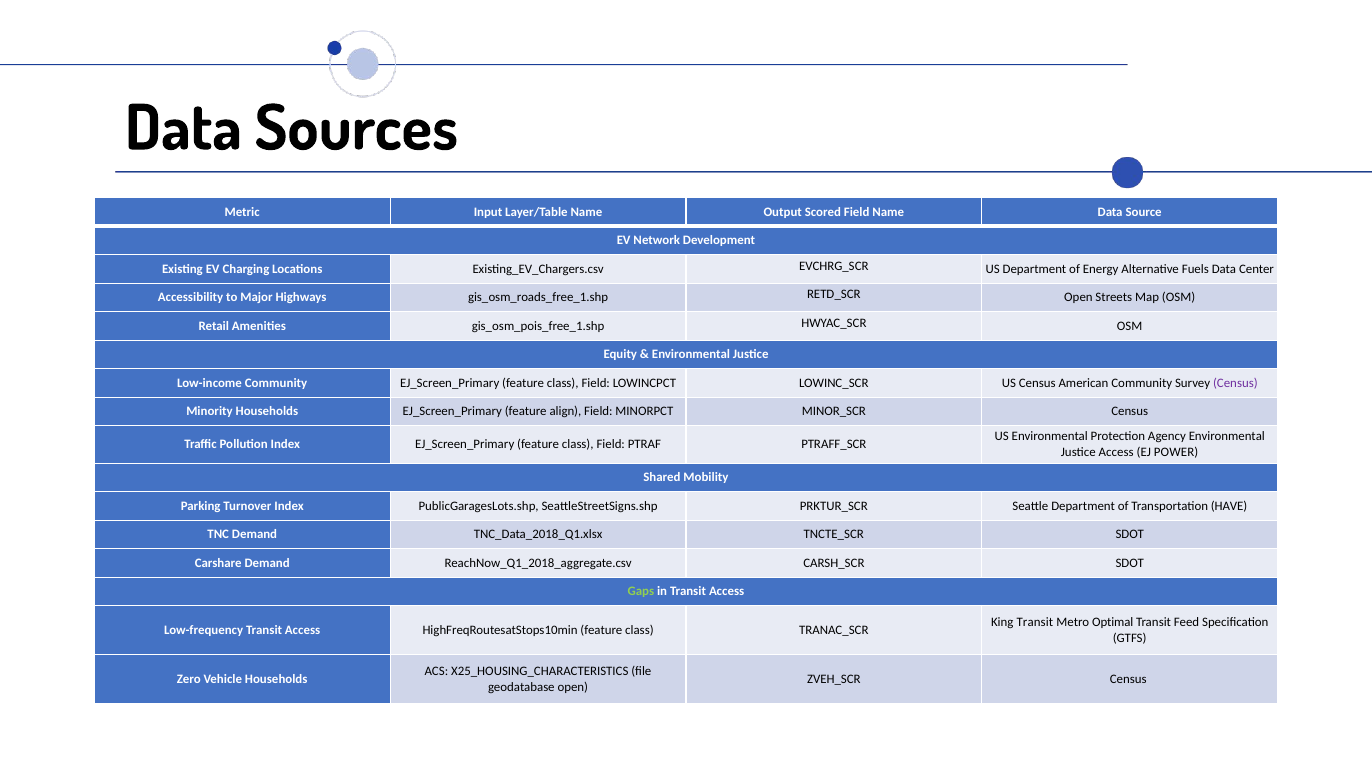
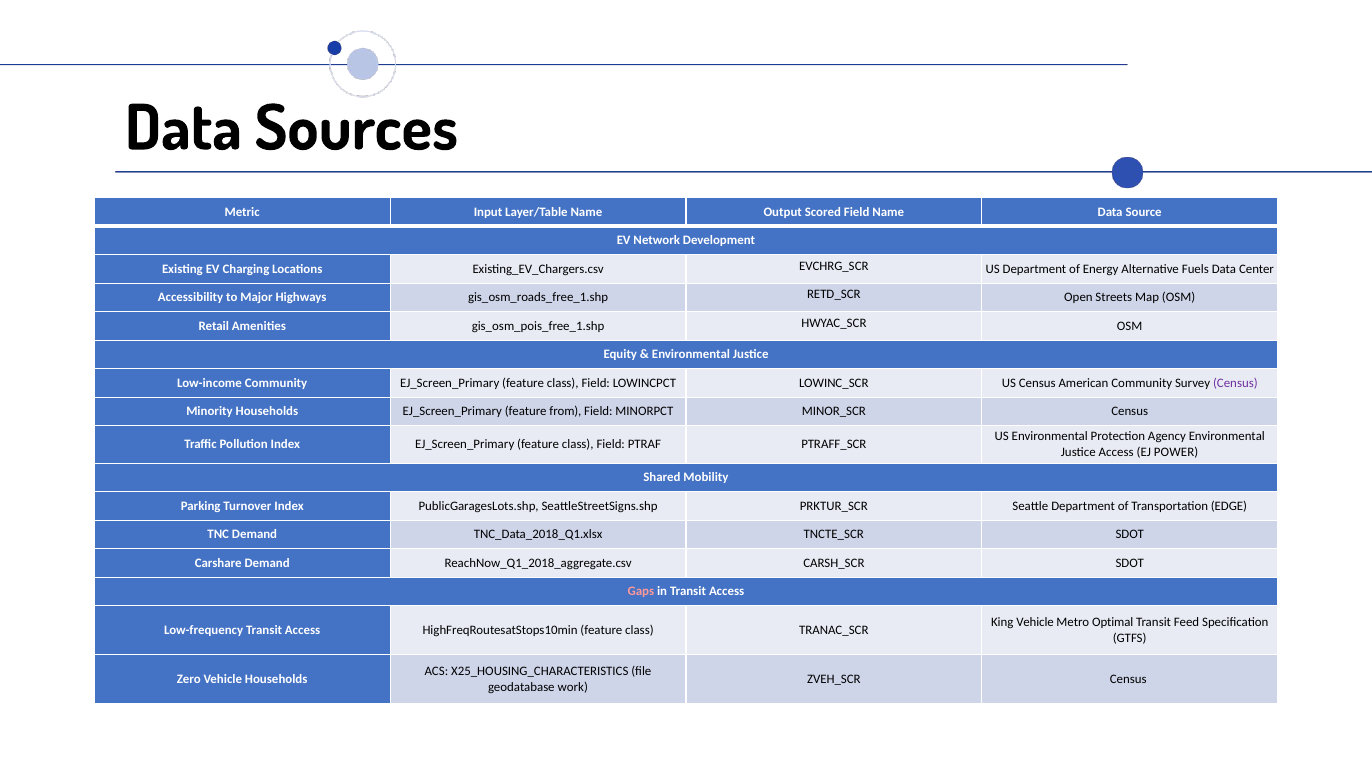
align: align -> from (565, 411)
HAVE: HAVE -> EDGE (1229, 506)
Gaps colour: light green -> pink (641, 591)
King Transit: Transit -> Vehicle (1035, 622)
geodatabase open: open -> work (573, 687)
